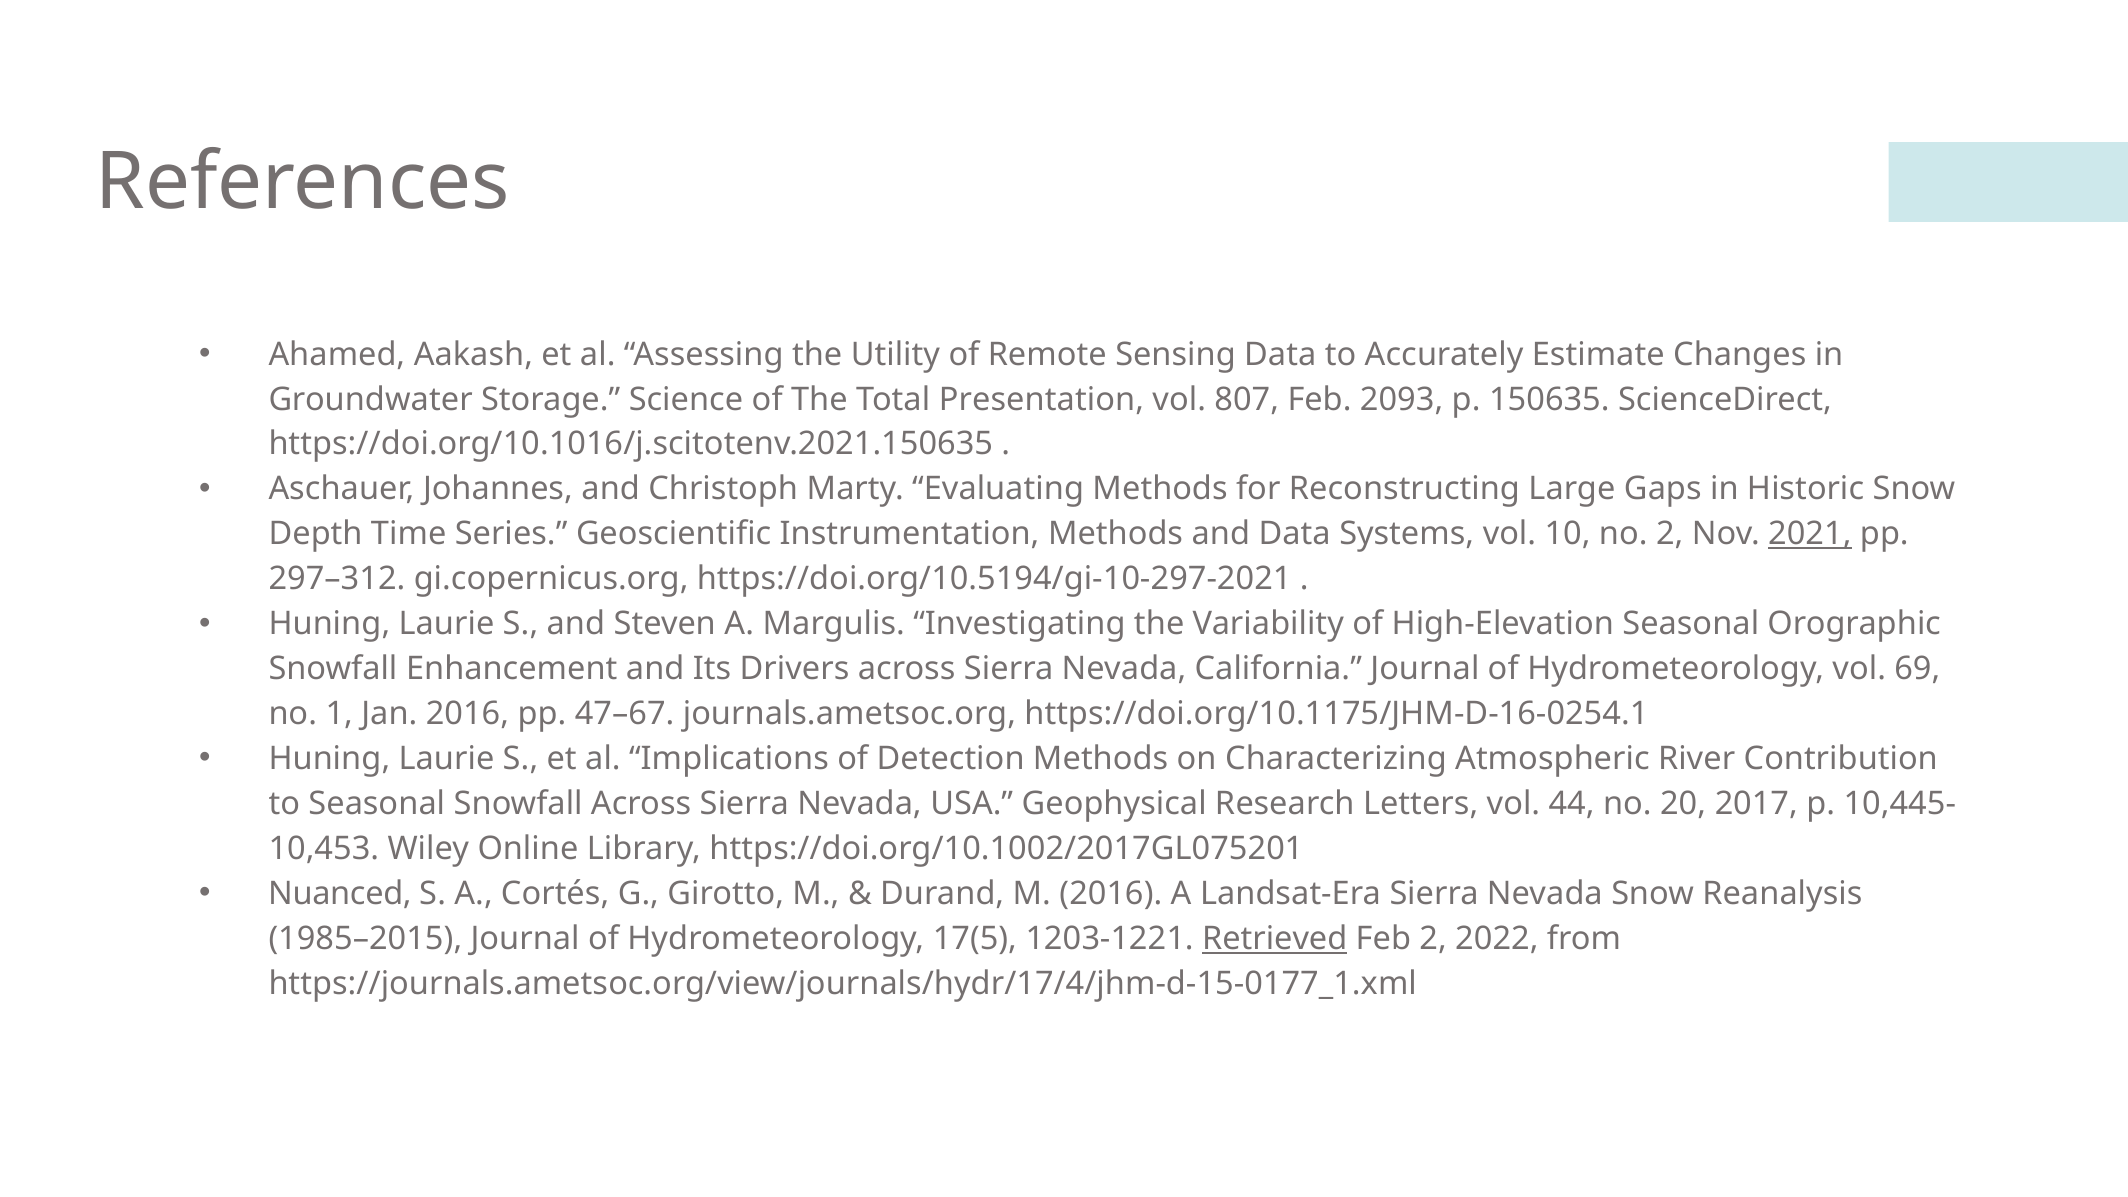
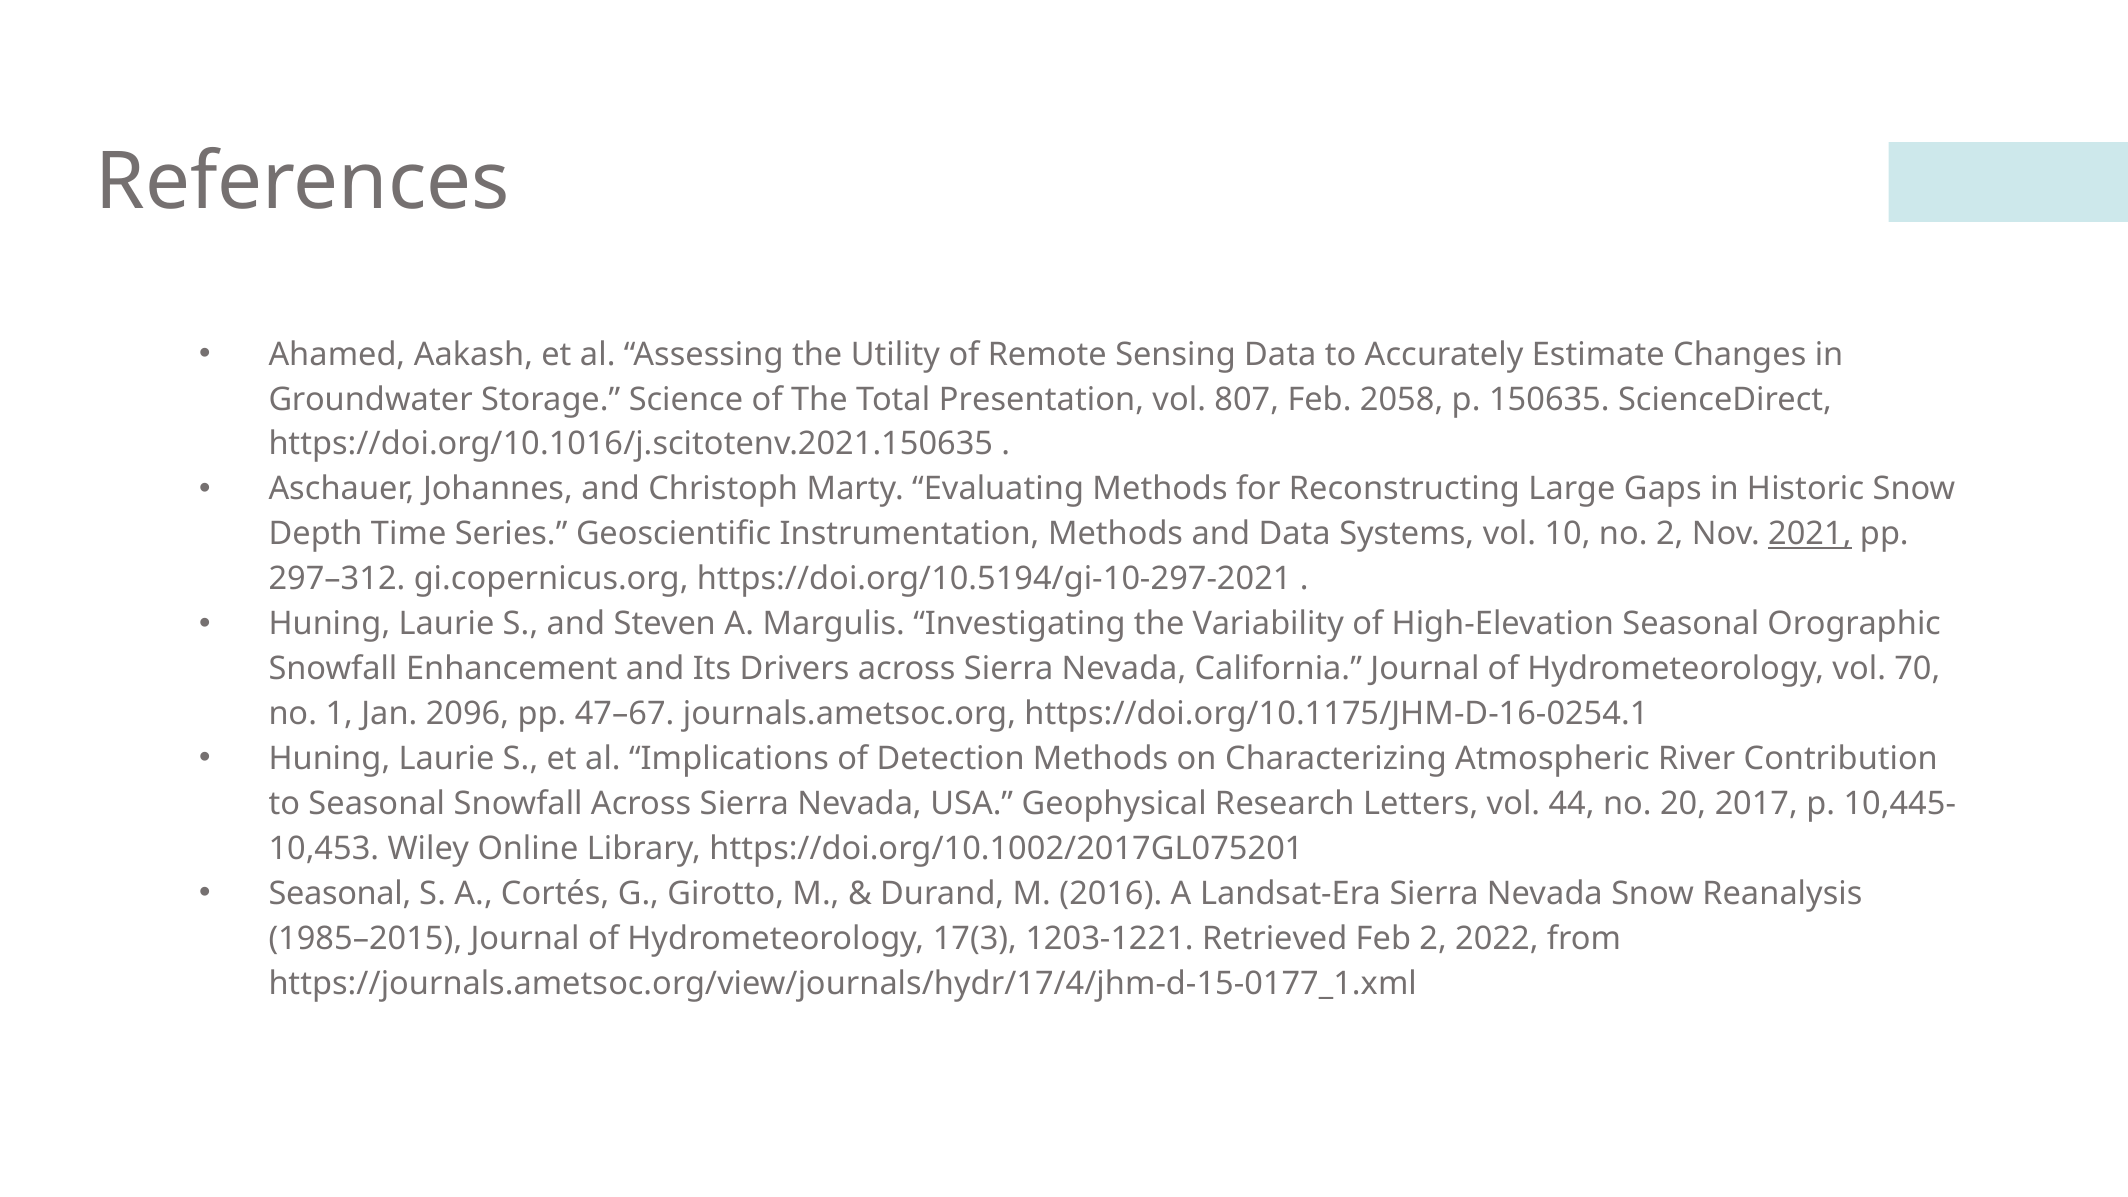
2093: 2093 -> 2058 (1402, 399)
69: 69 -> 70 (1917, 669)
Jan 2016: 2016 -> 2096 (467, 714)
Nuanced: Nuanced -> Seasonal (340, 894)
17(5: 17(5 -> 17(3 (975, 939)
Retrieved underline: present -> none (1275, 939)
